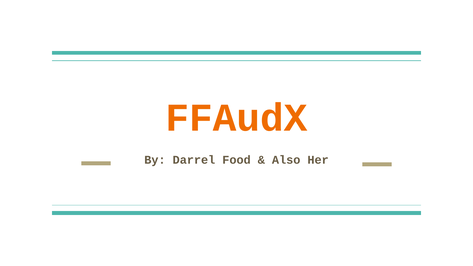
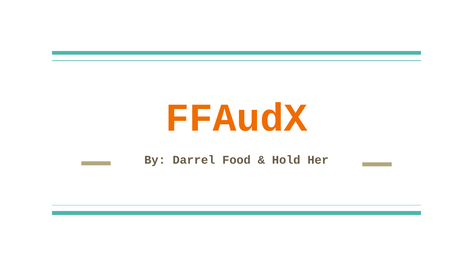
Also: Also -> Hold (286, 160)
